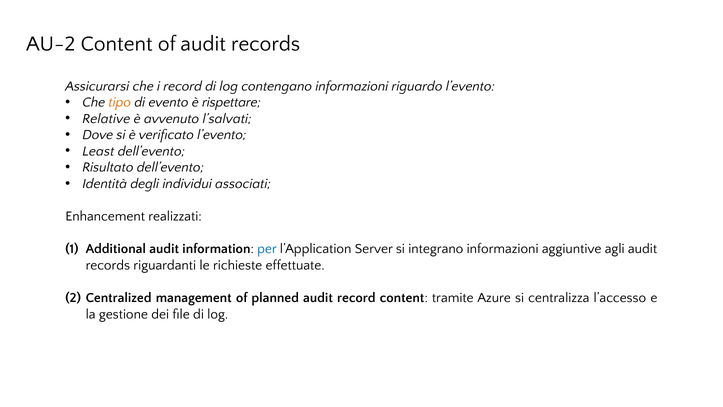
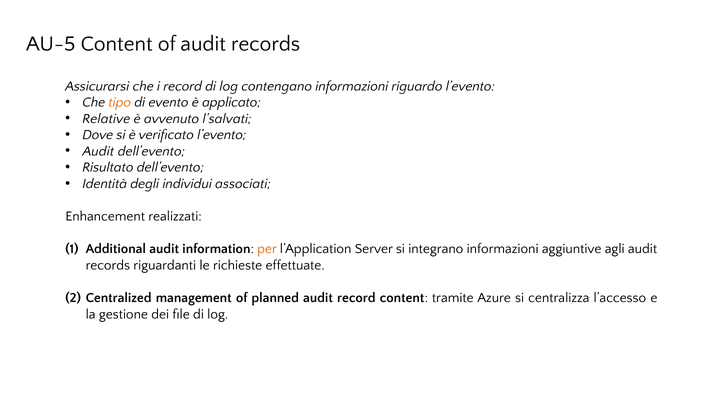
AU-2: AU-2 -> AU-5 (51, 44)
rispettare: rispettare -> applicato (231, 102)
Least: Least -> Audit (98, 151)
per colour: blue -> orange (267, 249)
